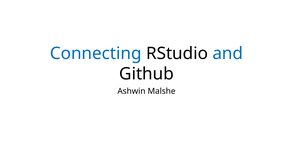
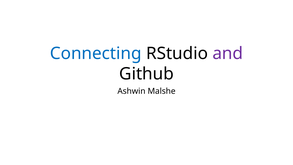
and colour: blue -> purple (228, 53)
